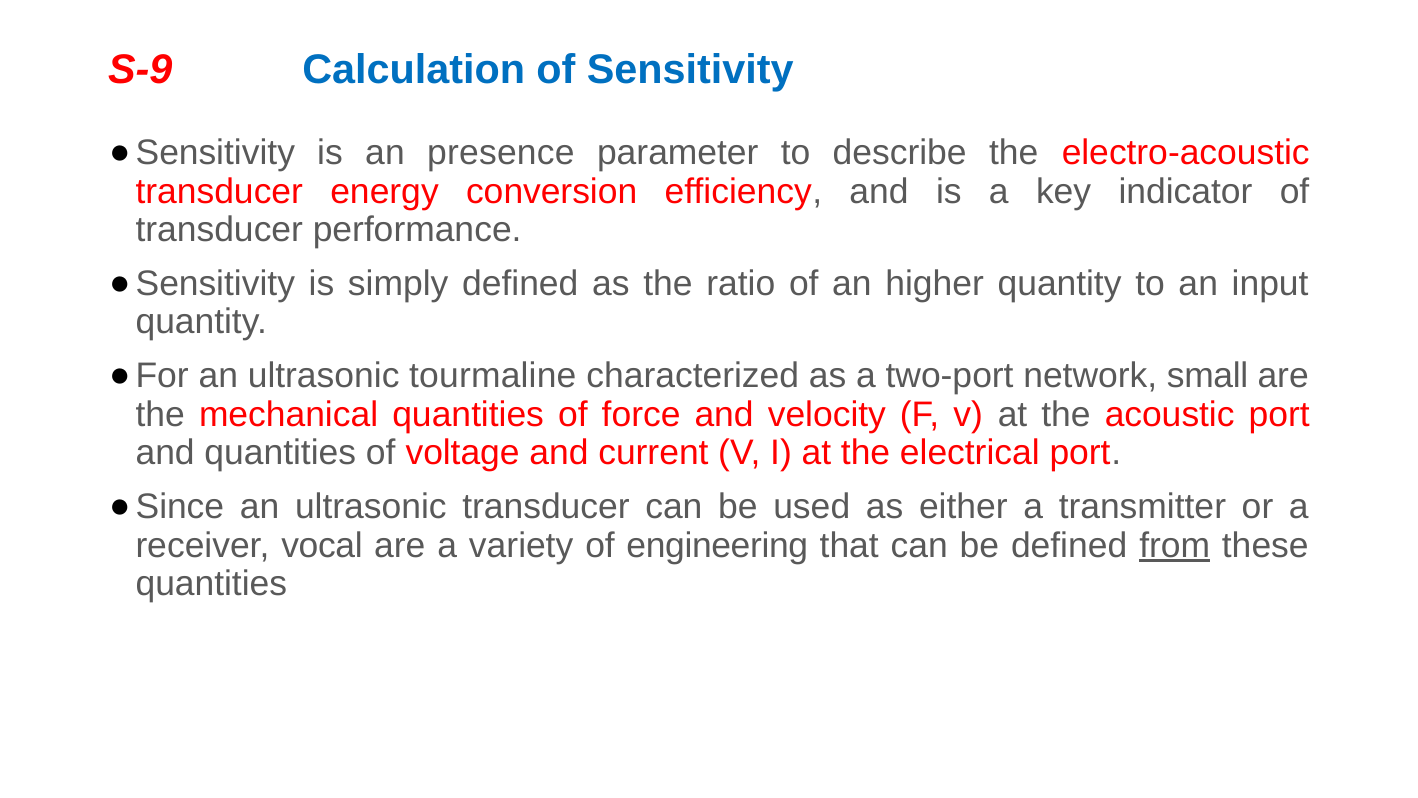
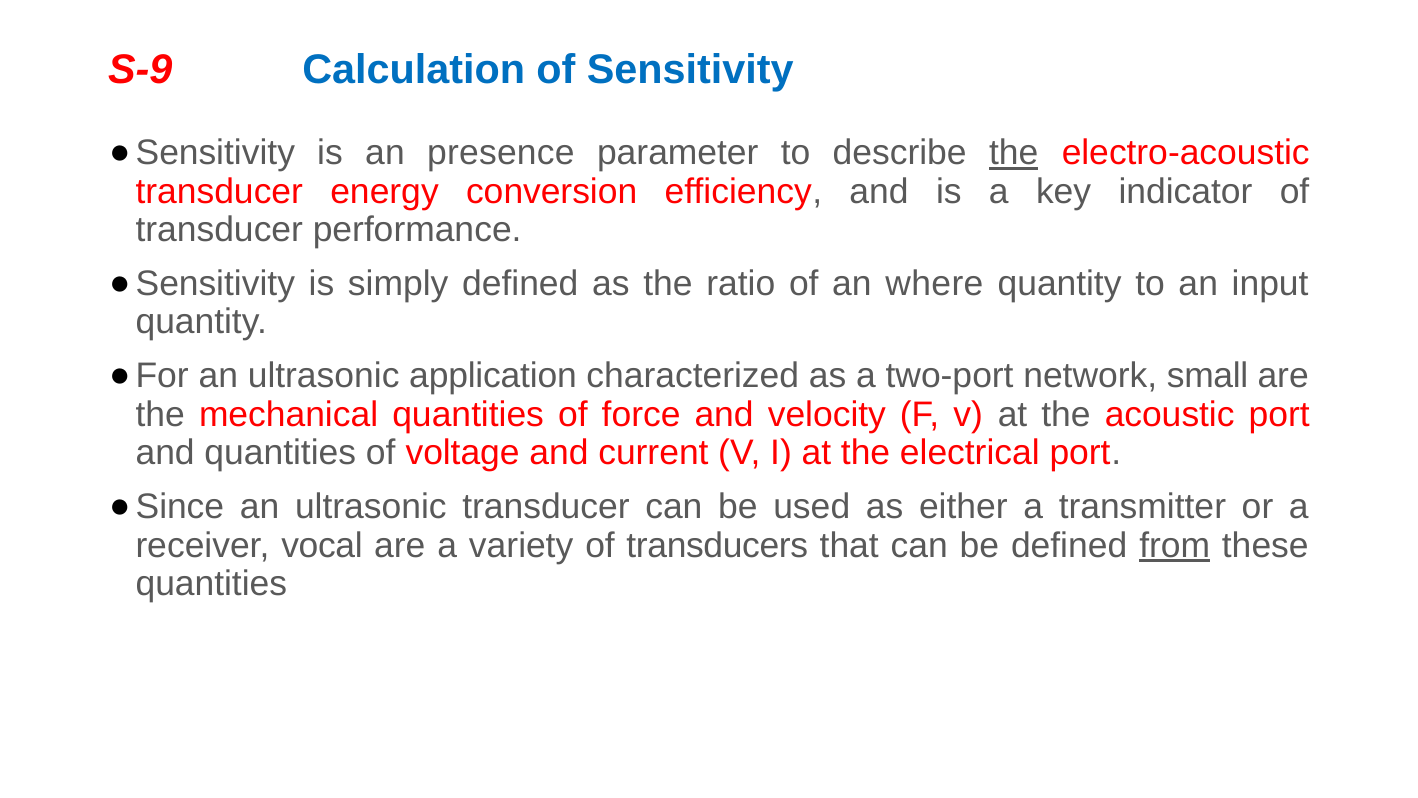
the underline: none -> present (1014, 153)
higher: higher -> where (934, 284)
tourmaline: tourmaline -> application (493, 376)
engineering: engineering -> transducers (717, 545)
